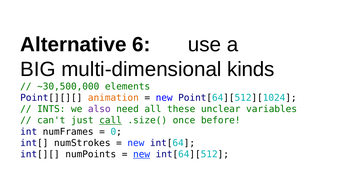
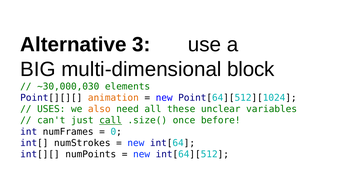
6: 6 -> 3 (141, 45)
kinds: kinds -> block (251, 69)
~30,500,000: ~30,500,000 -> ~30,000,030 (68, 86)
INTS: INTS -> USES (51, 109)
also colour: purple -> orange (99, 109)
new underline: present -> none (142, 154)
